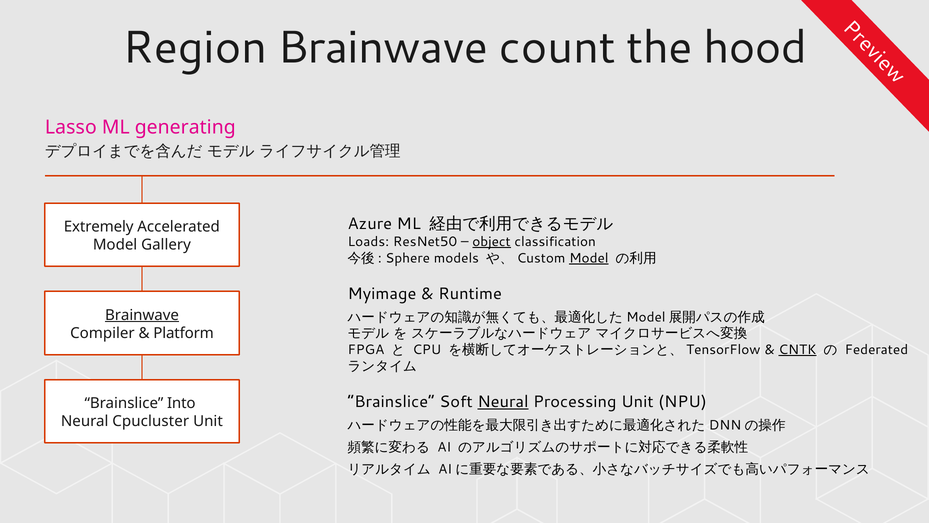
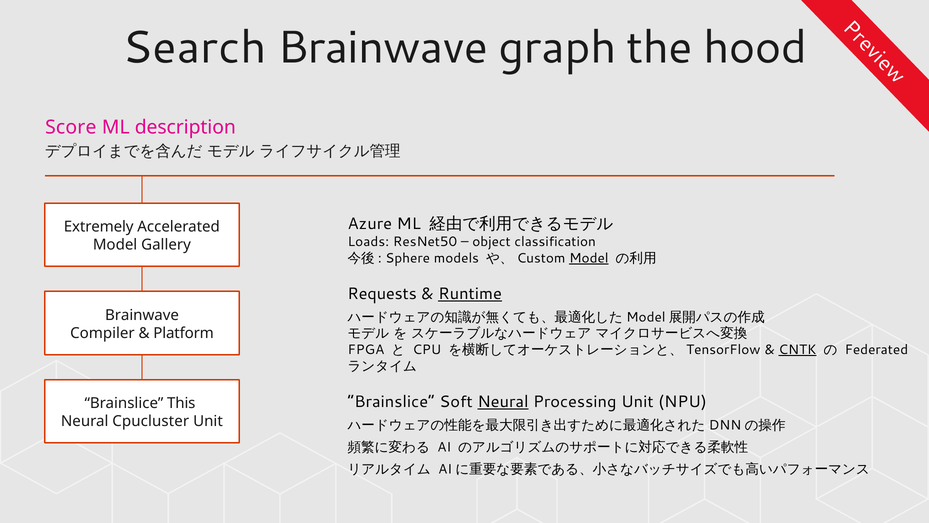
Region: Region -> Search (194, 48)
count: count -> graph (558, 48)
Lasso: Lasso -> Score (71, 127)
generating: generating -> description (185, 127)
object underline: present -> none (492, 242)
Myimage: Myimage -> Requests (382, 293)
Runtime underline: none -> present (470, 293)
Brainwave underline: present -> none (142, 315)
Into: Into -> This (181, 403)
